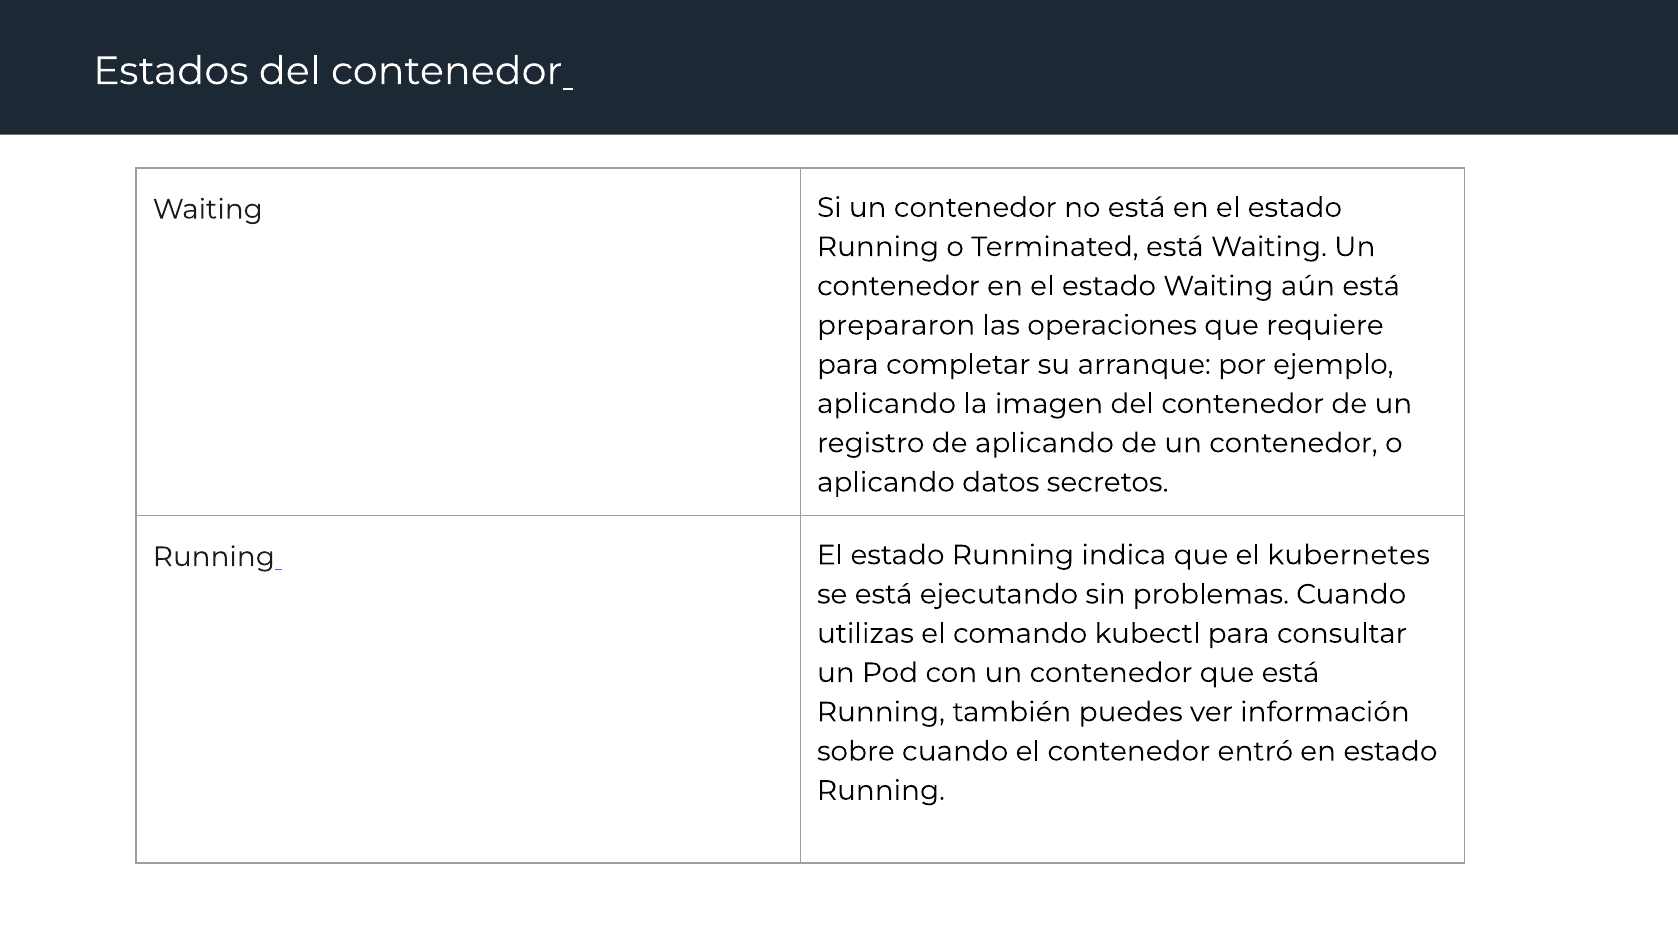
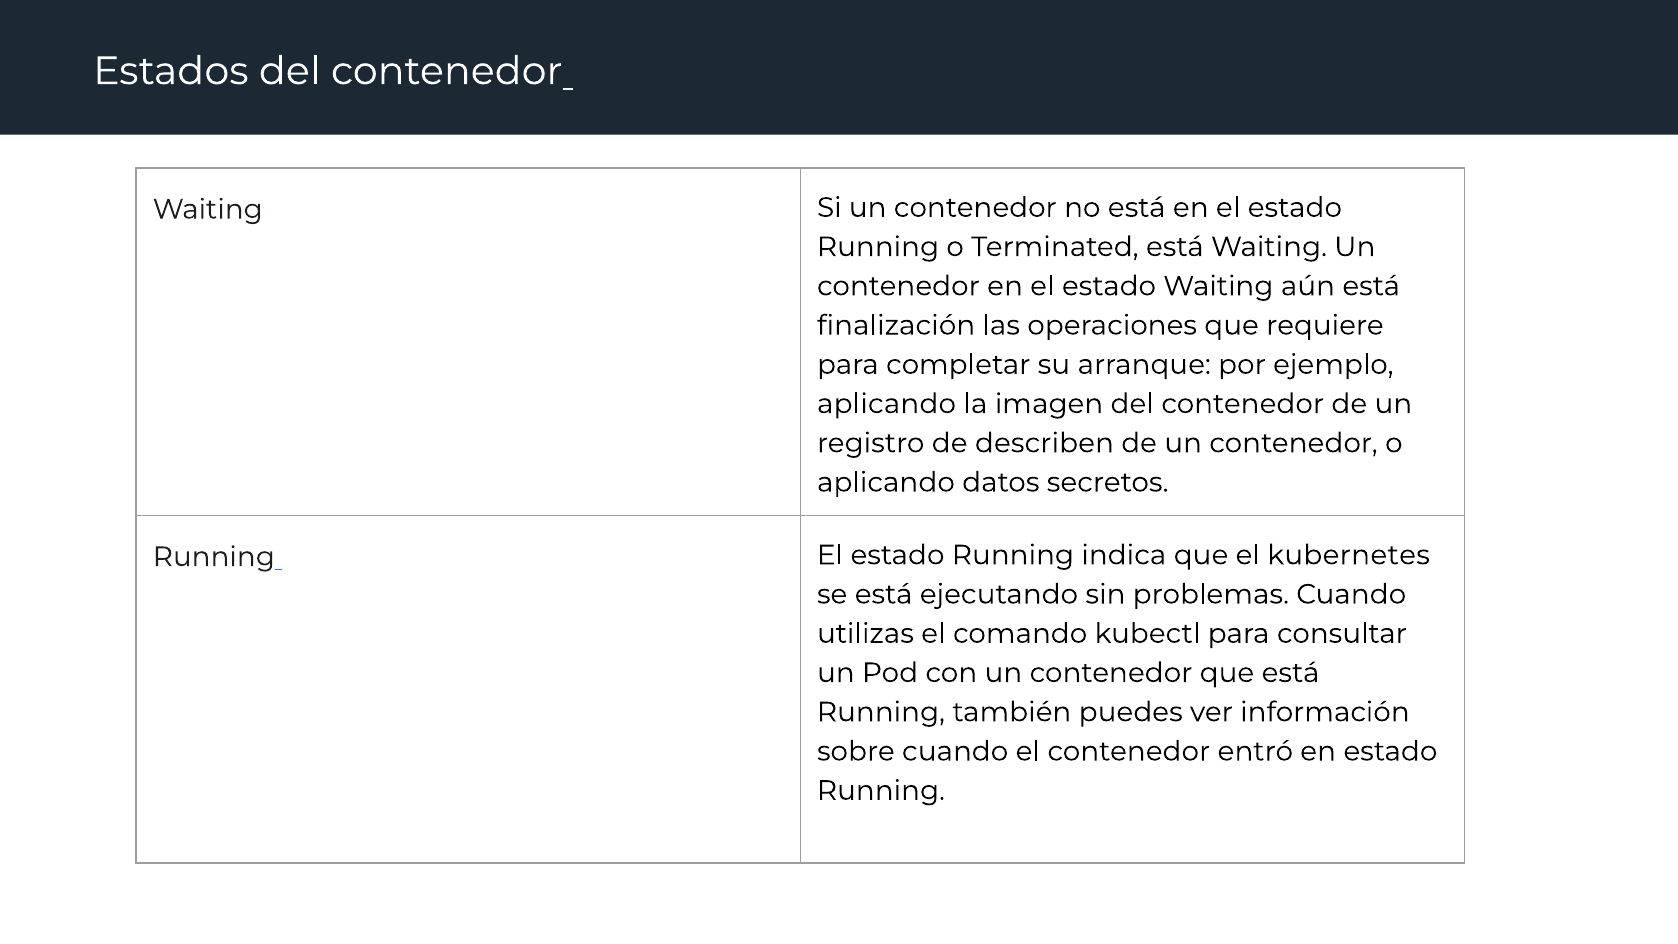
prepararon: prepararon -> finalización (896, 325)
de aplicando: aplicando -> describen (1044, 443)
